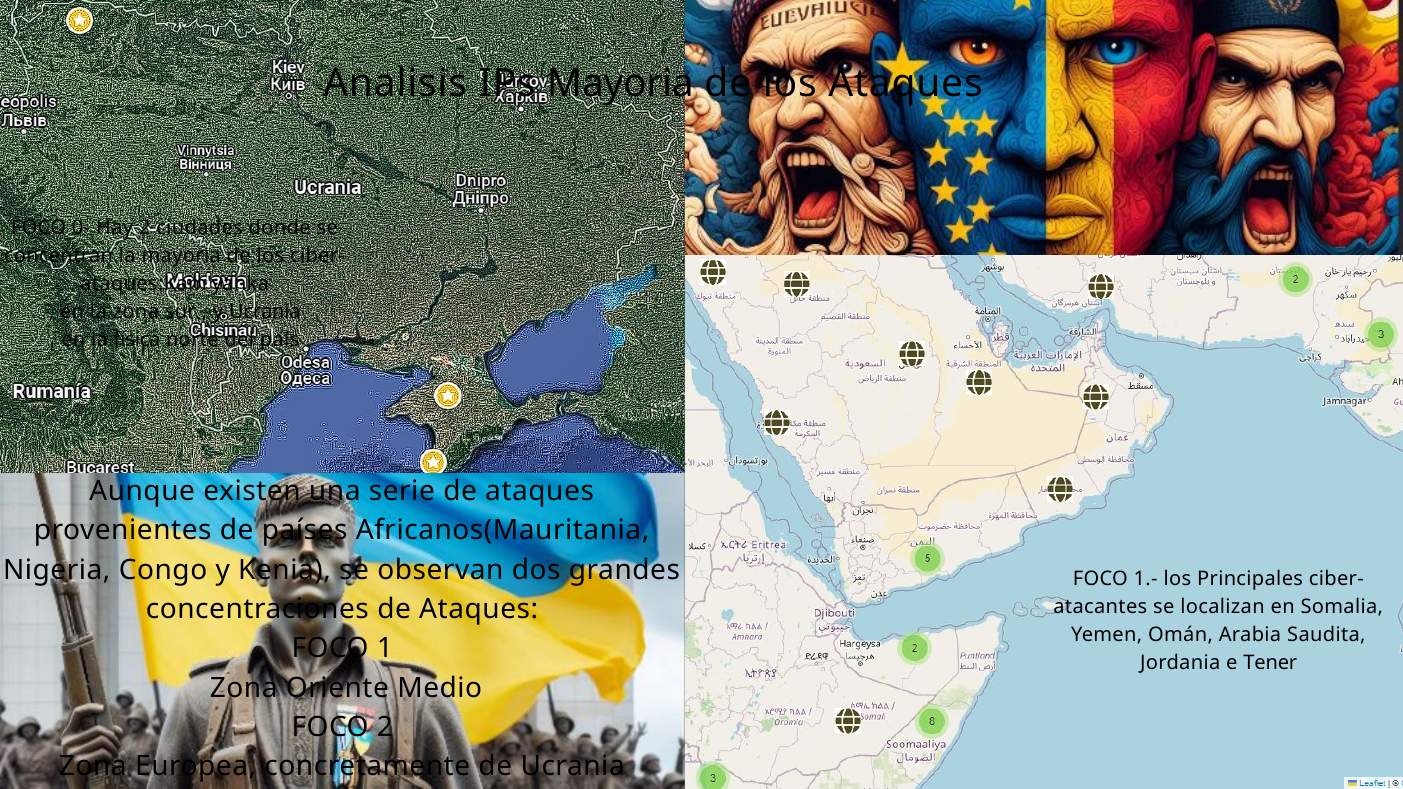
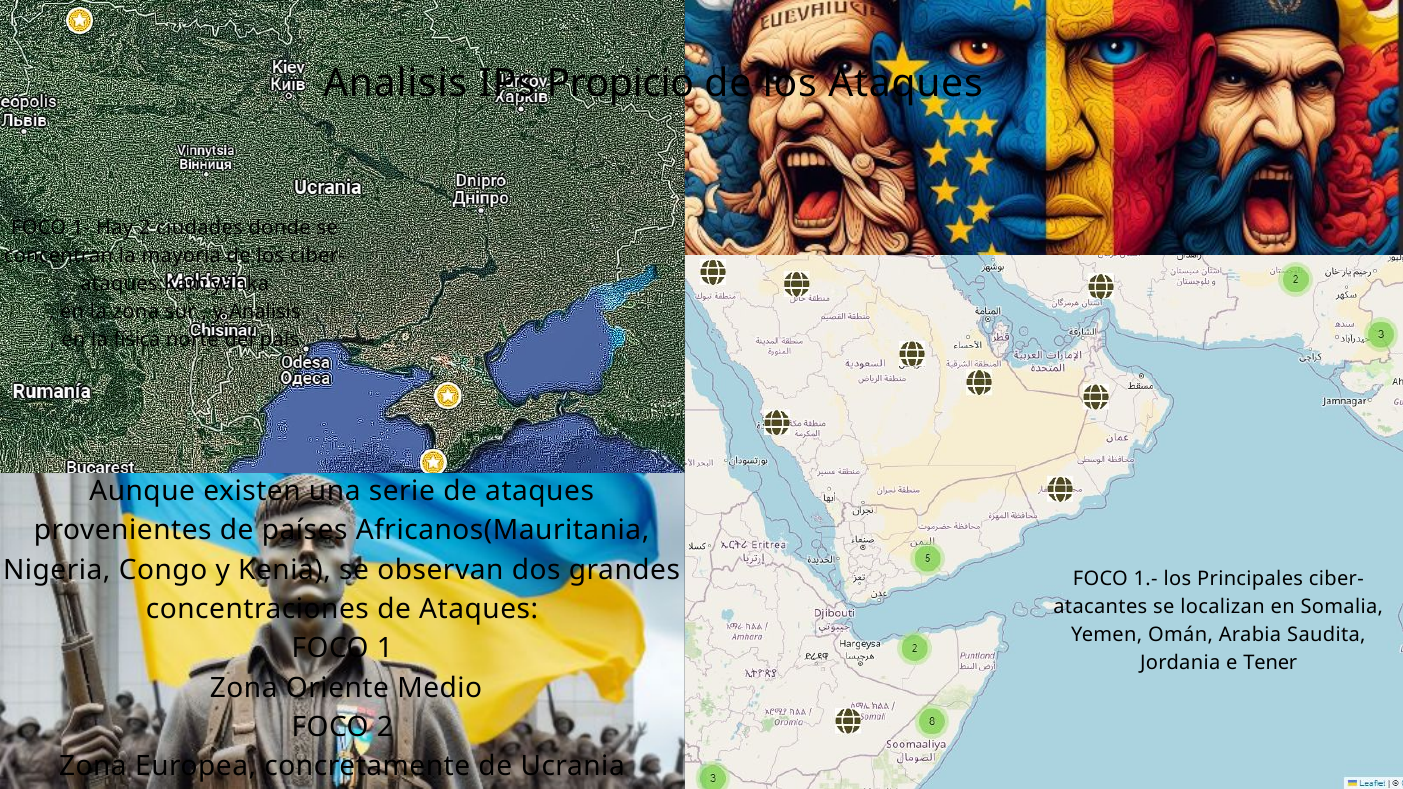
IPs Mayoria: Mayoria -> Propicio (620, 84)
0-: 0- -> 1- (81, 227)
y Ucrania: Ucrania -> Analisis (265, 312)
